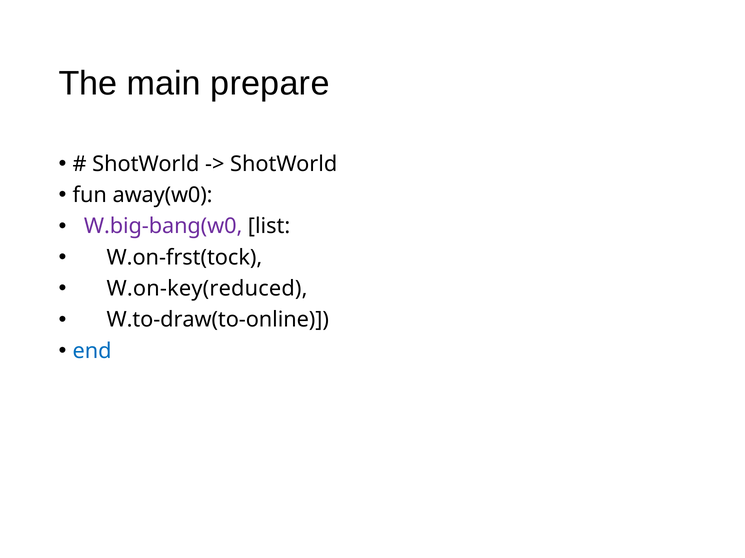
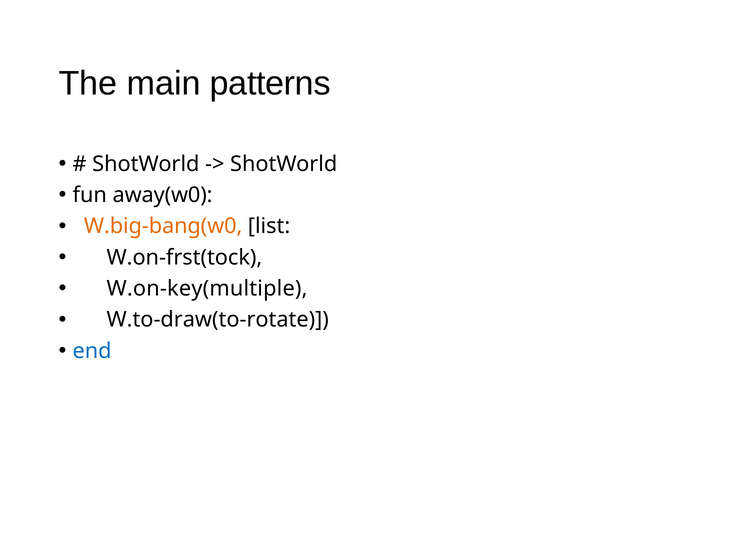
prepare: prepare -> patterns (270, 84)
W.big-bang(w0 colour: purple -> orange (163, 227)
W.on-key(reduced: W.on-key(reduced -> W.on-key(multiple (207, 289)
W.to-draw(to-online: W.to-draw(to-online -> W.to-draw(to-rotate (218, 320)
